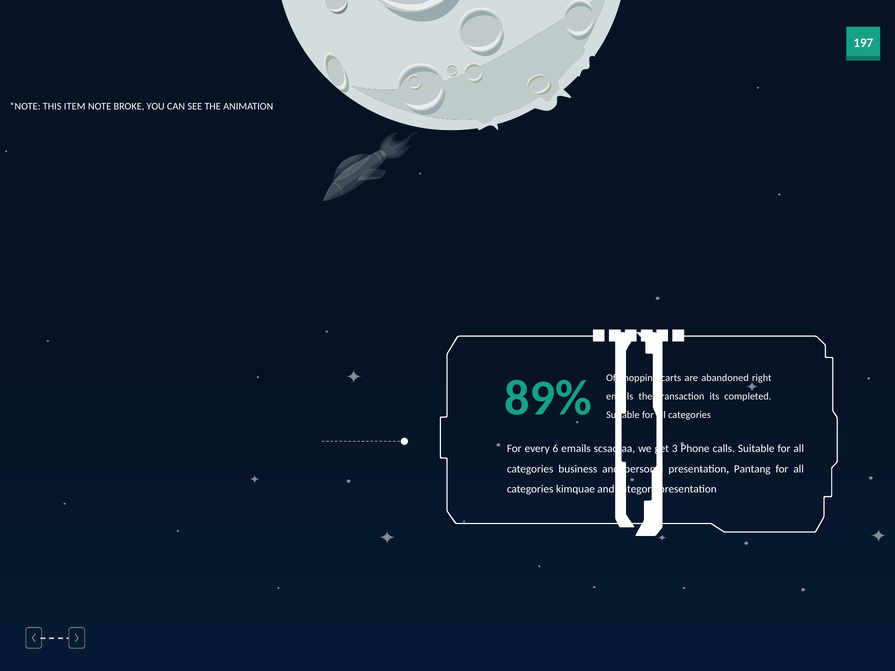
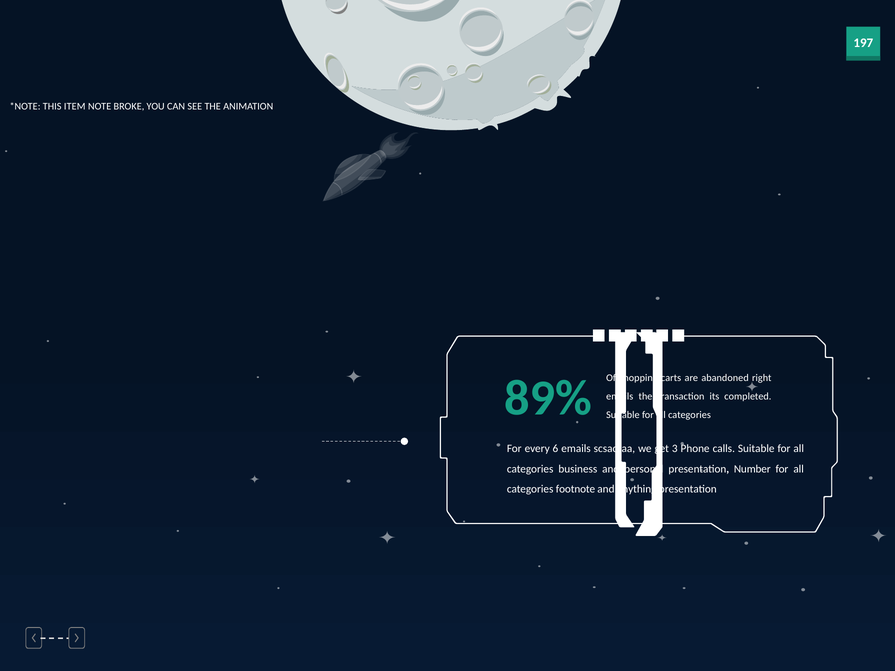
Pantang: Pantang -> Number (752, 469)
kimquae: kimquae -> footnote (576, 489)
category: category -> anything (637, 489)
